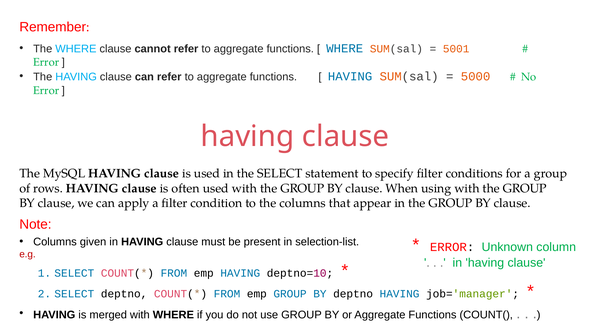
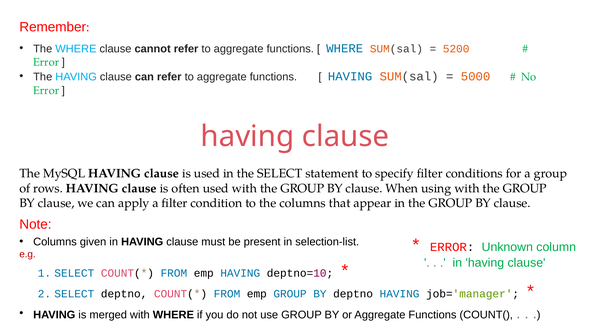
5001: 5001 -> 5200 (456, 49)
